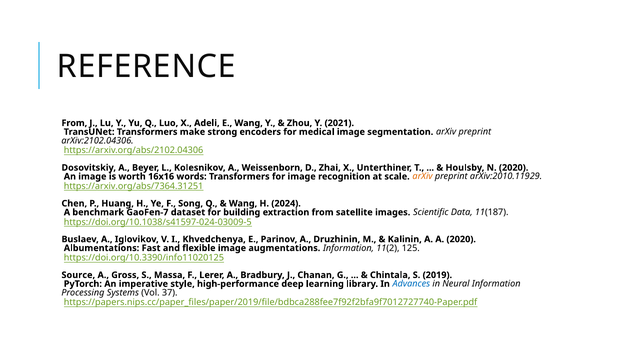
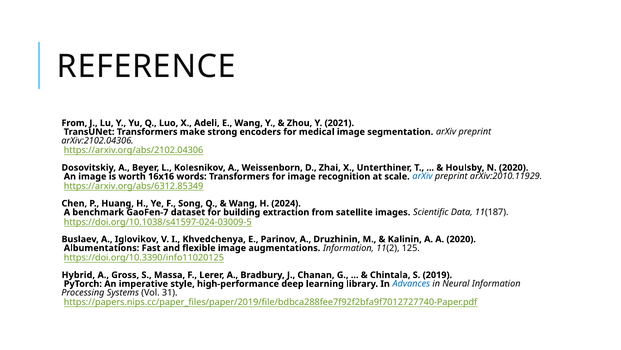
arXiv colour: orange -> blue (423, 176)
https://arxiv.org/abs/7364.31251: https://arxiv.org/abs/7364.31251 -> https://arxiv.org/abs/6312.85349 (134, 186)
Source: Source -> Hybrid (78, 274)
37: 37 -> 31 (170, 292)
